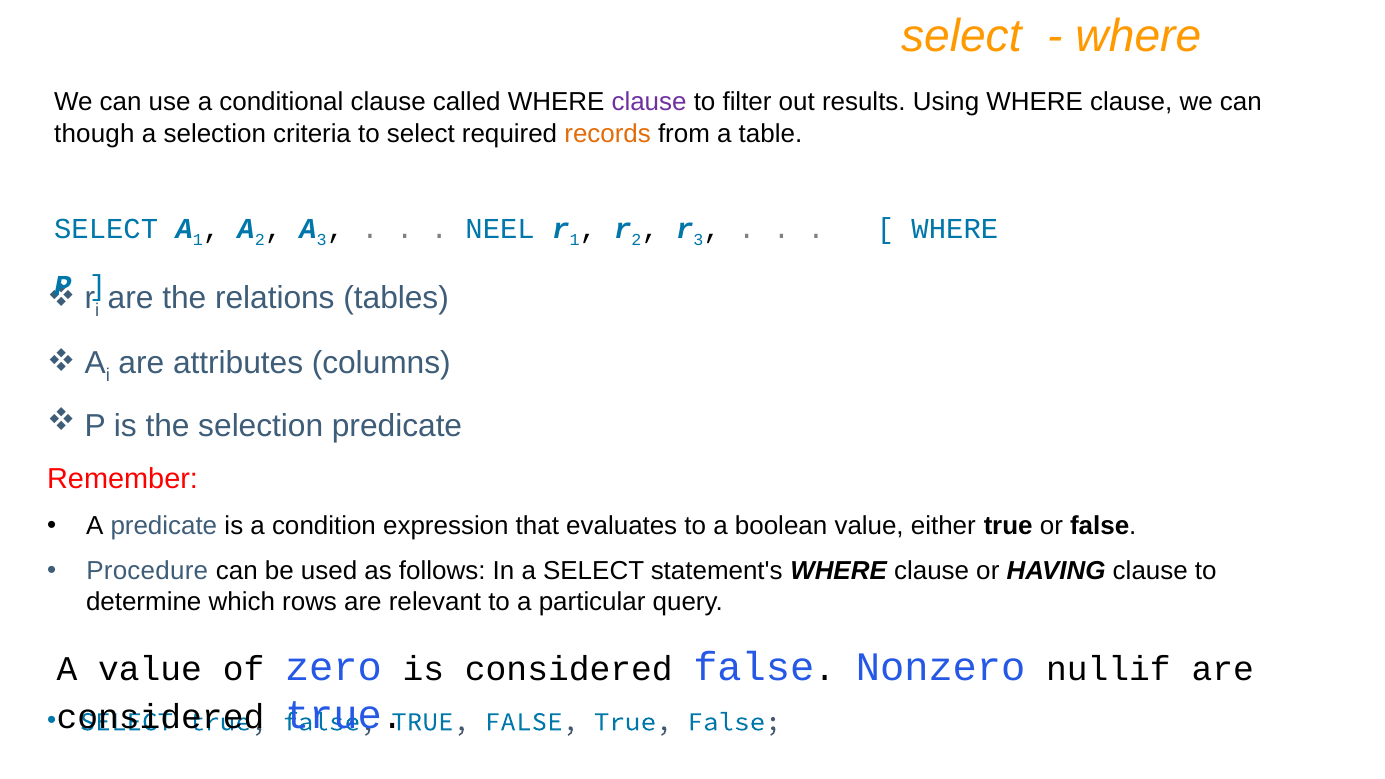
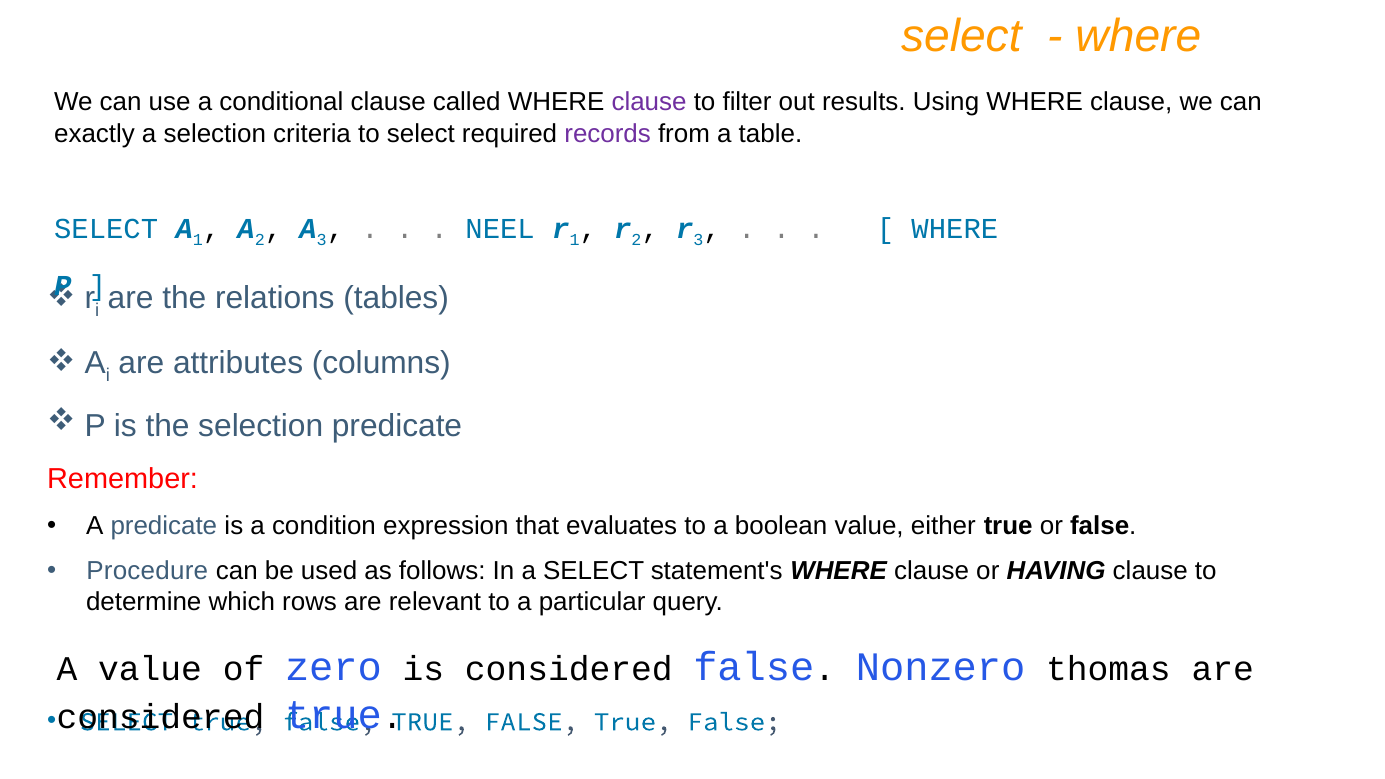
though: though -> exactly (94, 134)
records colour: orange -> purple (608, 134)
nullif: nullif -> thomas (1108, 669)
